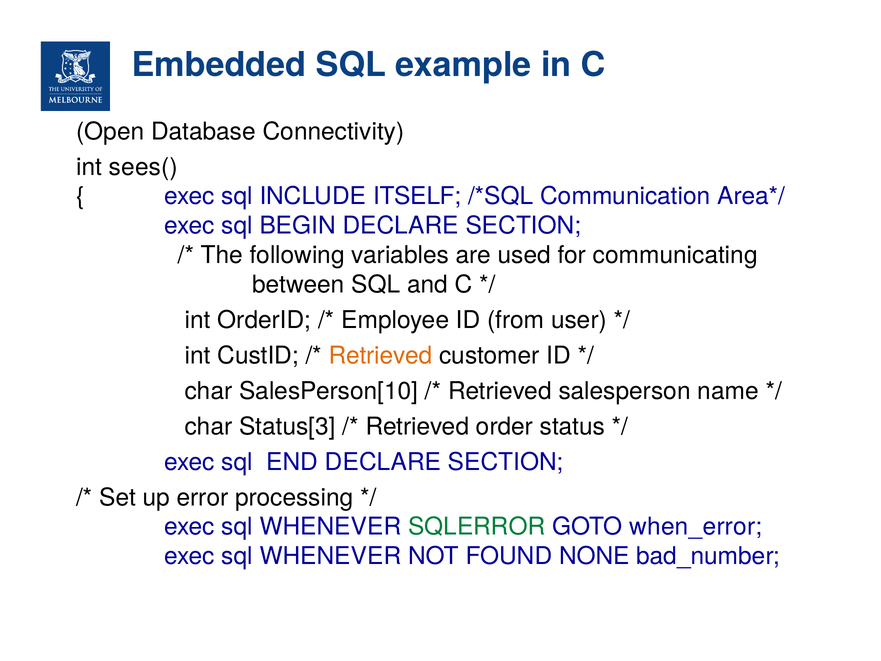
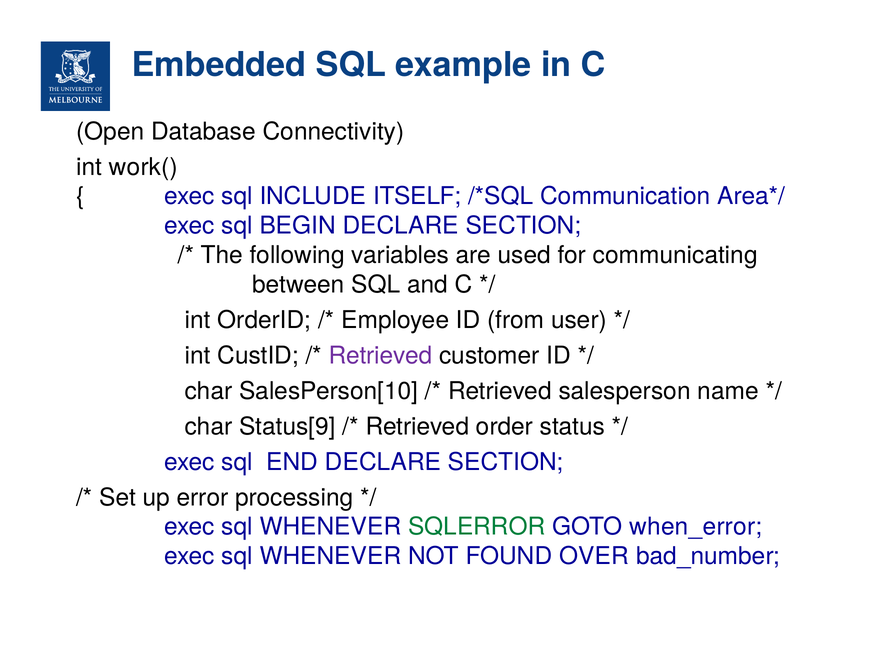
sees(: sees( -> work( (143, 167)
Retrieved colour: orange -> purple (381, 355)
Status[3: Status[3 -> Status[9 (287, 426)
NONE: NONE -> OVER (594, 556)
